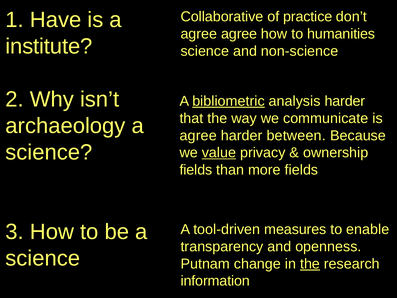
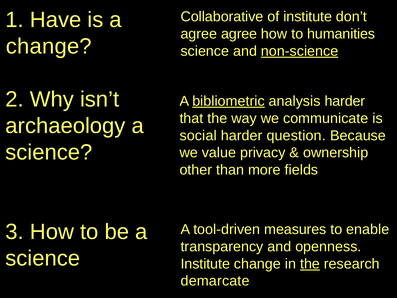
of practice: practice -> institute (308, 17)
institute: institute -> change (49, 46)
non-science underline: none -> present (300, 51)
agree: agree -> social (198, 135)
between: between -> question (296, 135)
value underline: present -> none (219, 153)
fields: fields -> other (196, 170)
Putnam: Putnam -> Institute (205, 264)
information: information -> demarcate (215, 281)
